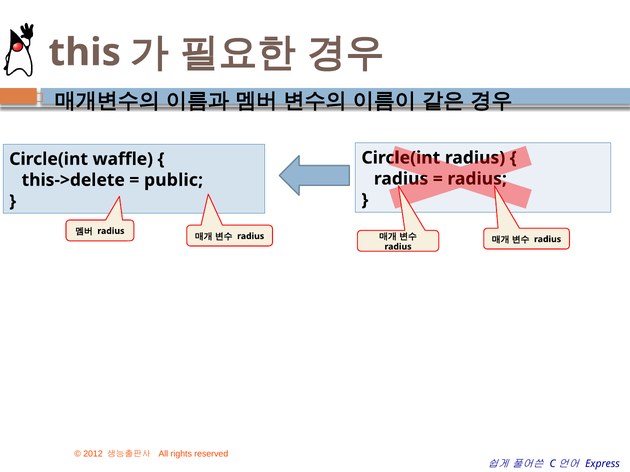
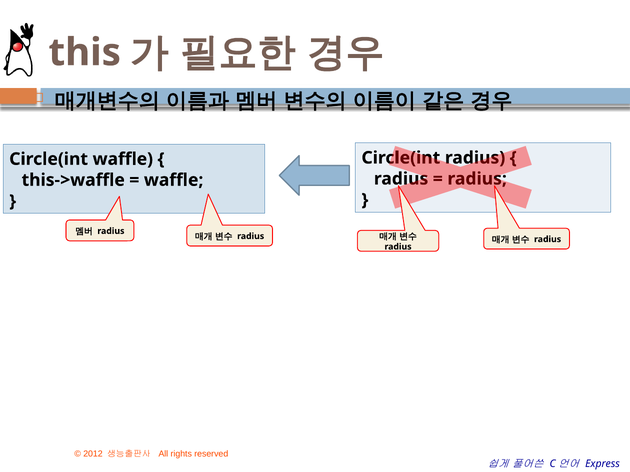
this->delete: this->delete -> this->waffle (73, 180)
public: public -> waffle (174, 180)
